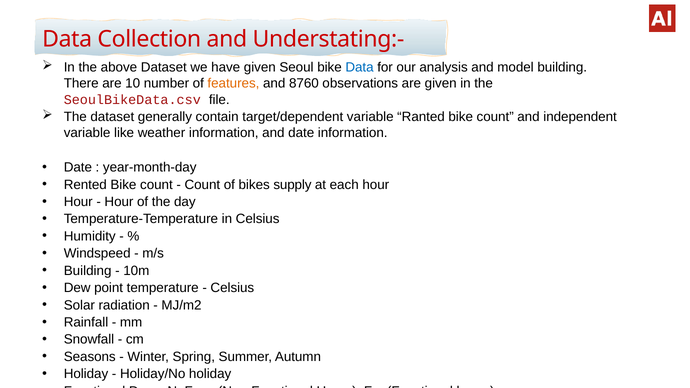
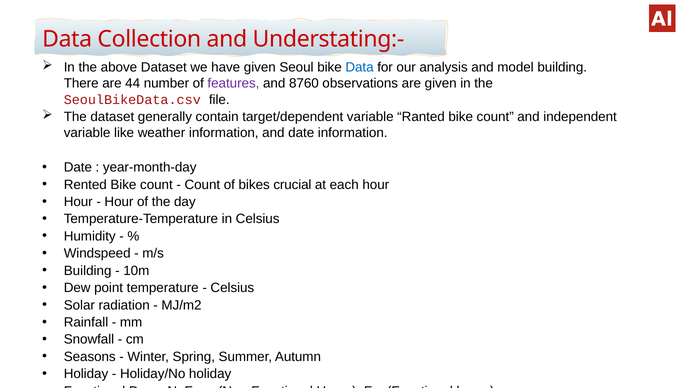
10: 10 -> 44 (133, 84)
features colour: orange -> purple (233, 84)
supply: supply -> crucial (292, 185)
